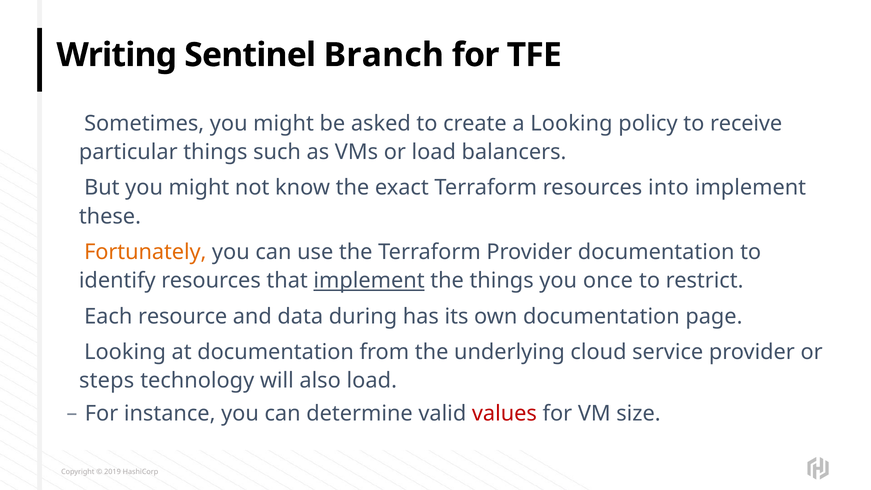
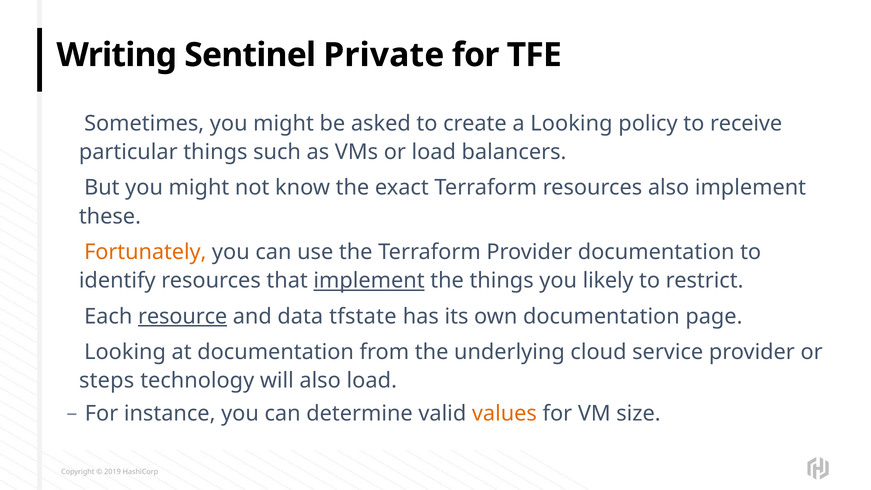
Branch: Branch -> Private (384, 55)
resources into: into -> also (669, 188)
once: once -> likely (608, 281)
resource underline: none -> present (183, 316)
during: during -> tfstate (363, 316)
values colour: red -> orange (504, 413)
